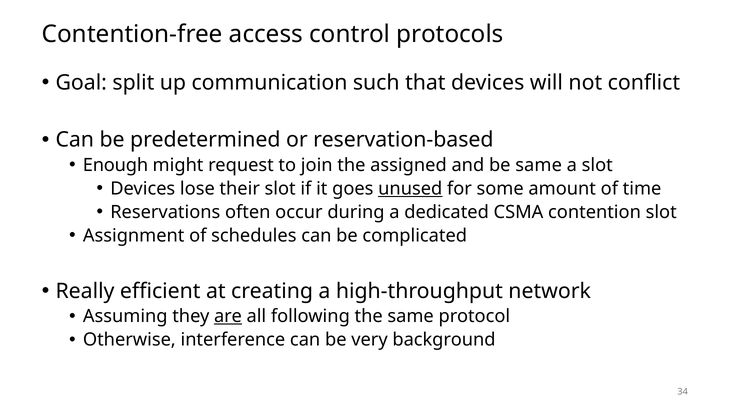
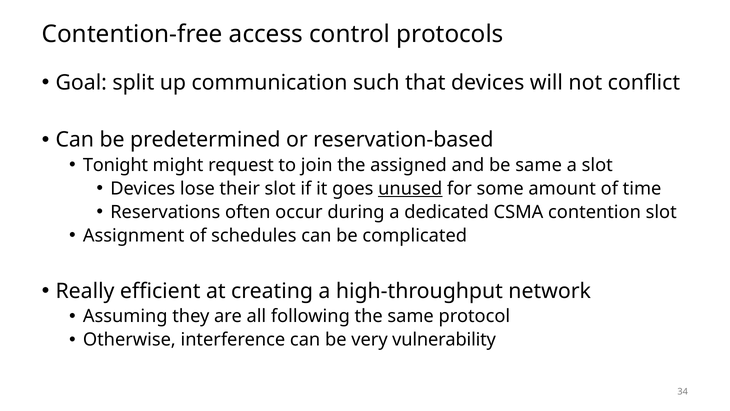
Enough: Enough -> Tonight (115, 165)
are underline: present -> none (228, 316)
background: background -> vulnerability (444, 339)
